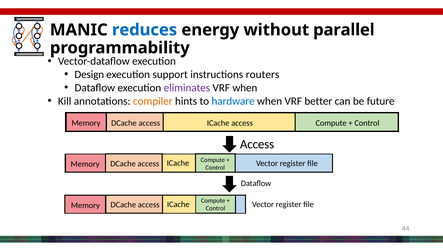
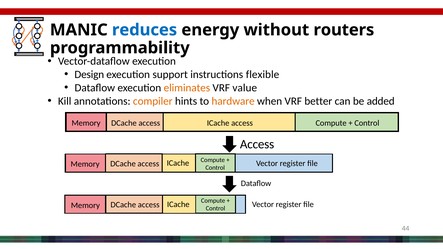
parallel: parallel -> routers (344, 30)
routers: routers -> flexible (263, 75)
eliminates colour: purple -> orange (187, 88)
VRF when: when -> value (245, 88)
hardware colour: blue -> orange (233, 101)
future: future -> added (381, 101)
